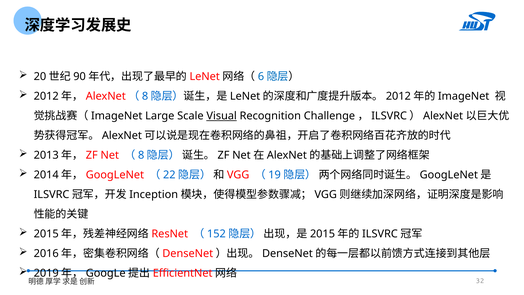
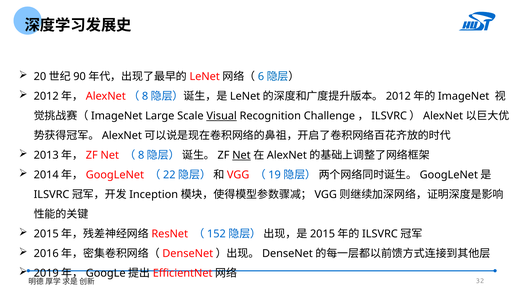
Net underline: none -> present (241, 155)
